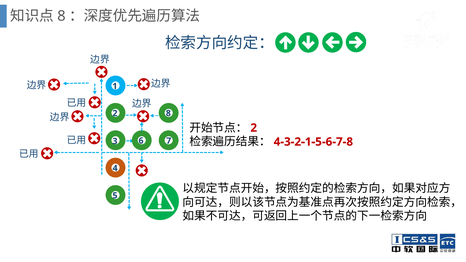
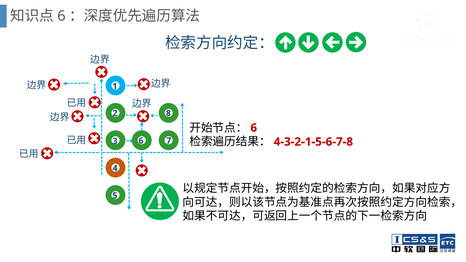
8: 8 -> 6 (61, 16)
2: 2 -> 6 (254, 128)
